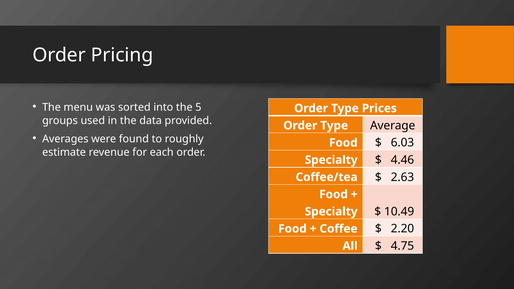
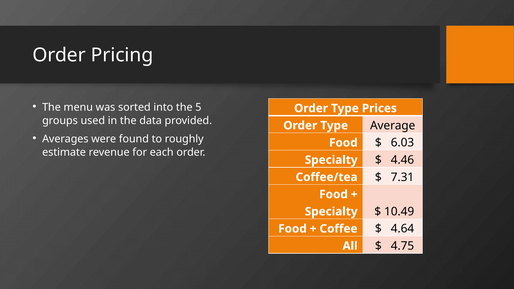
2.63: 2.63 -> 7.31 (402, 177)
2.20: 2.20 -> 4.64 (402, 229)
